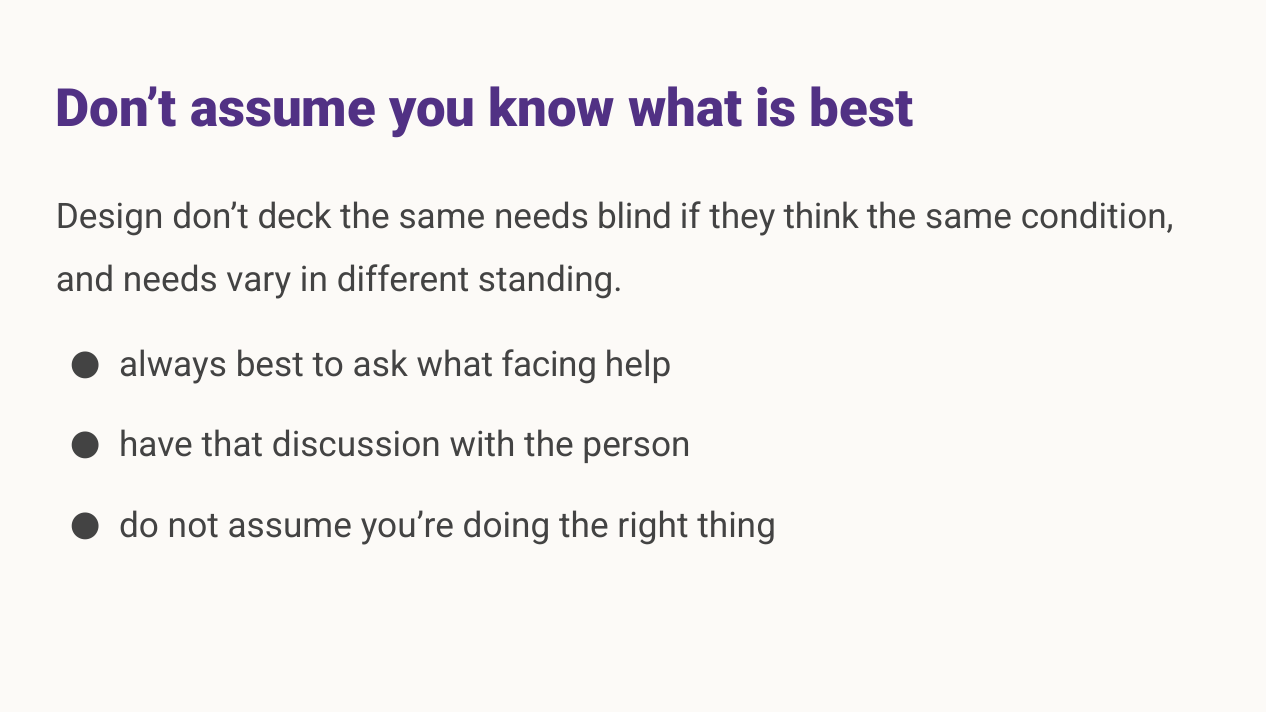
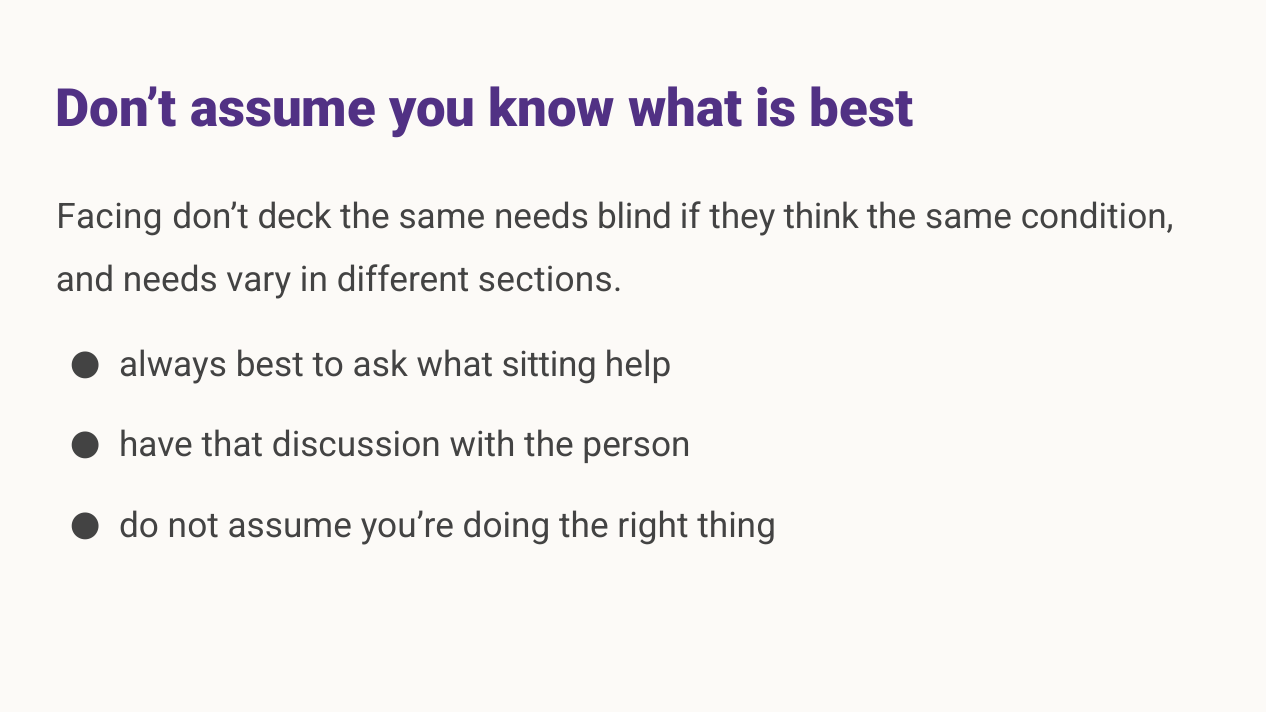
Design: Design -> Facing (109, 217)
standing: standing -> sections (550, 280)
facing: facing -> sitting (549, 365)
